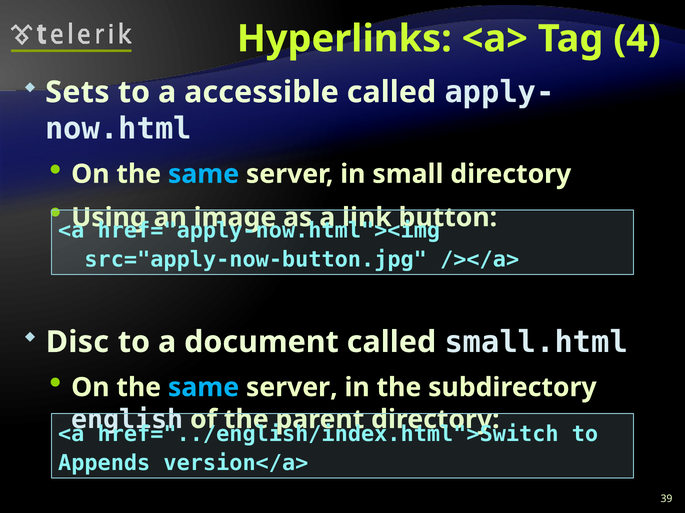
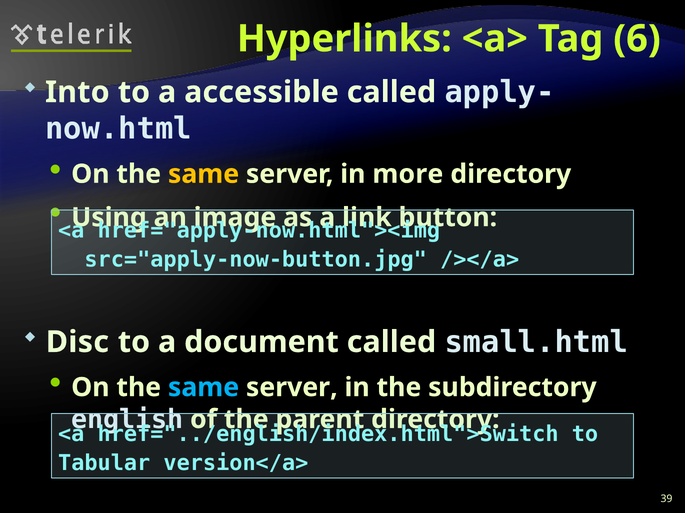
4: 4 -> 6 (637, 39)
Sets: Sets -> Into (77, 92)
same colour: light blue -> yellow (204, 174)
small: small -> more (408, 174)
Appends: Appends -> Tabular (104, 464)
